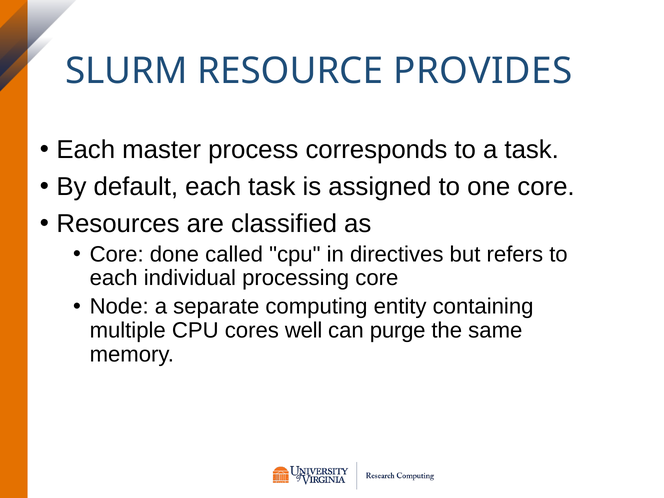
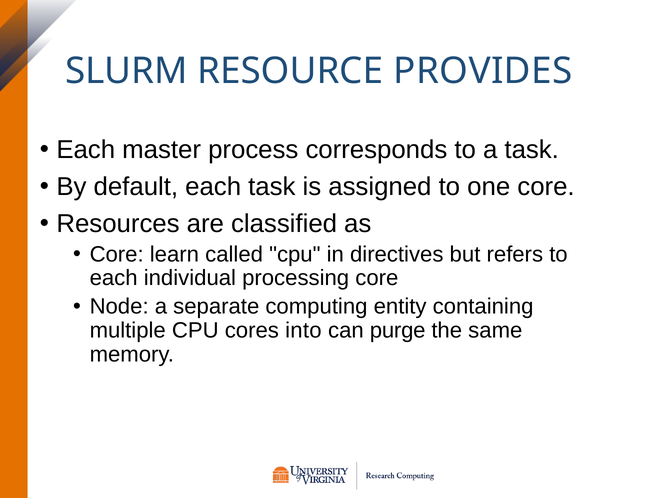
done: done -> learn (174, 254)
well: well -> into (303, 331)
